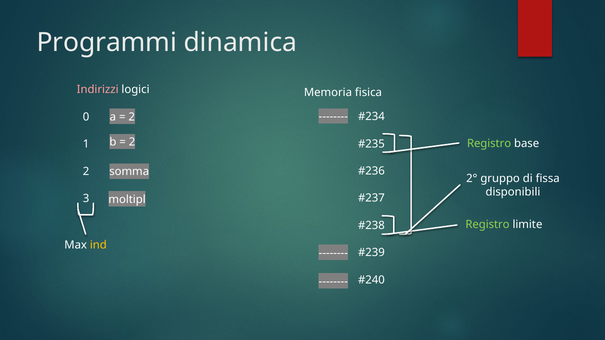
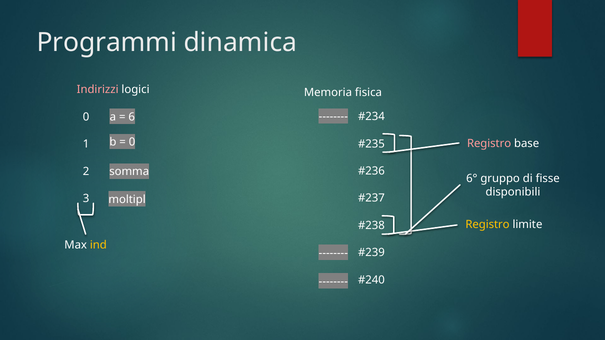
2: 2 -> 6 (132, 117)
2: 2 -> 0 (132, 142)
Registro colour: light green -> pink (489, 144)
2°: 2° -> 6° (472, 179)
fissa: fissa -> fisse (548, 179)
Registro colour: light green -> yellow (488, 225)
